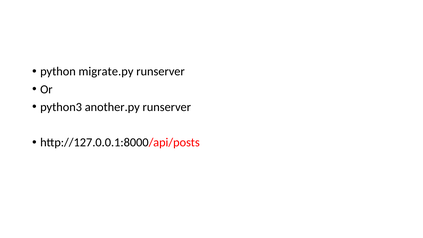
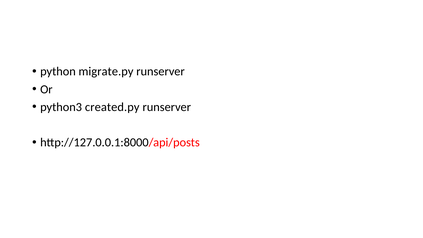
another.py: another.py -> created.py (112, 107)
